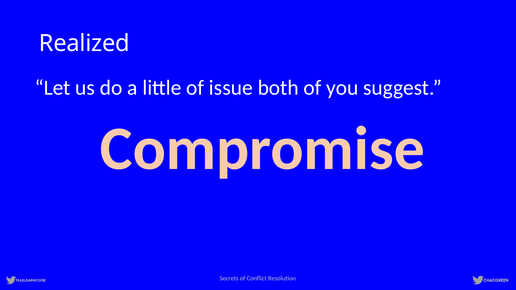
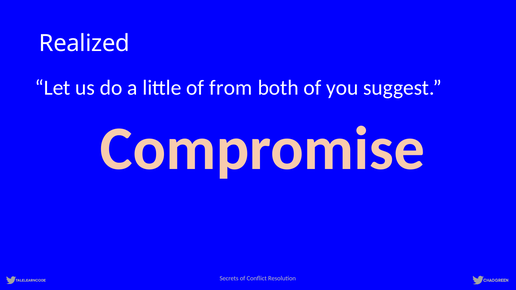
issue: issue -> from (231, 88)
